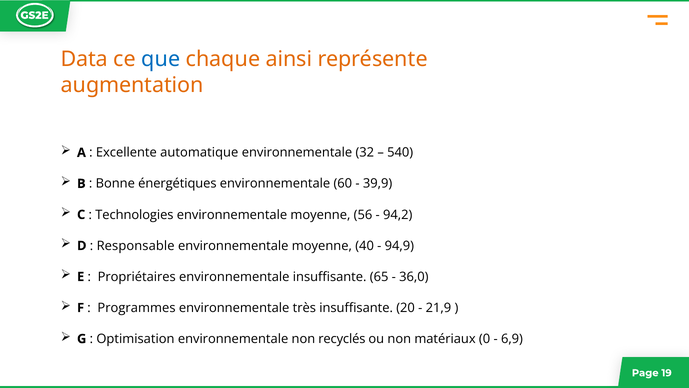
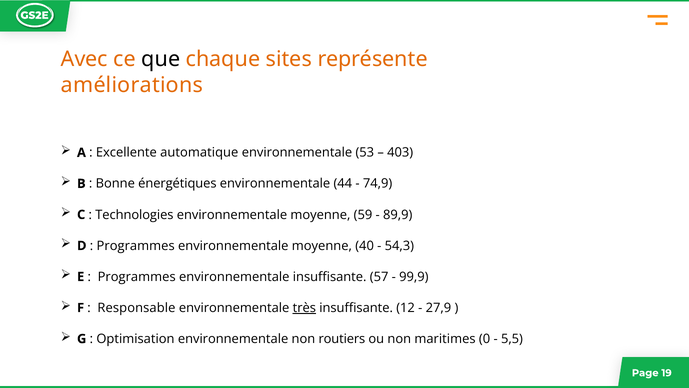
Data: Data -> Avec (84, 59)
que colour: blue -> black (161, 59)
ainsi: ainsi -> sites (289, 59)
augmentation: augmentation -> améliorations (132, 85)
32: 32 -> 53 (365, 152)
540: 540 -> 403 (400, 152)
60: 60 -> 44 (343, 183)
39,9: 39,9 -> 74,9 (378, 183)
56: 56 -> 59 (363, 214)
94,2: 94,2 -> 89,9 (398, 214)
Responsable: Responsable -> Programmes (136, 245)
94,9: 94,9 -> 54,3 (399, 245)
Propriétaires: Propriétaires -> Programmes (137, 277)
65: 65 -> 57 (379, 277)
36,0: 36,0 -> 99,9 (414, 277)
Programmes: Programmes -> Responsable (136, 308)
très underline: none -> present (304, 308)
20: 20 -> 12 (406, 308)
21,9: 21,9 -> 27,9 (438, 308)
recyclés: recyclés -> routiers (342, 339)
matériaux: matériaux -> maritimes (445, 339)
6,9: 6,9 -> 5,5 (512, 339)
